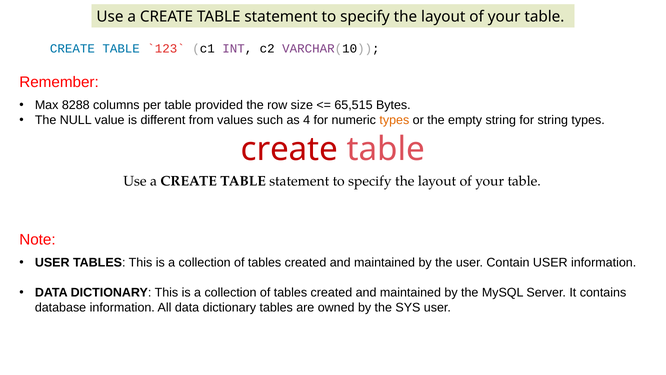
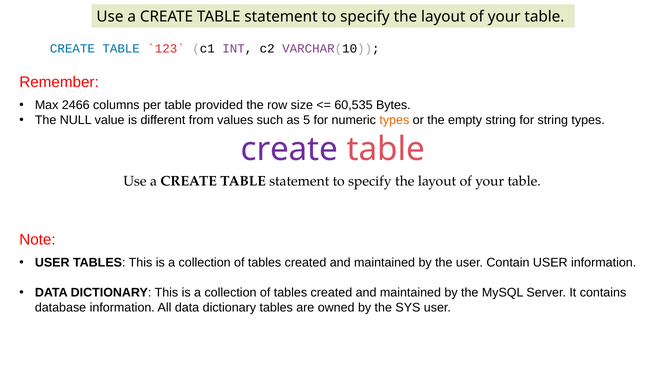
8288: 8288 -> 2466 (76, 105)
65,515: 65,515 -> 60,535 (353, 105)
4: 4 -> 5 (307, 120)
create colour: red -> purple (289, 149)
